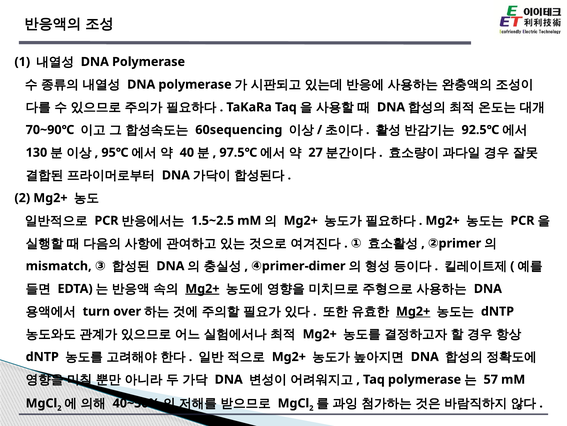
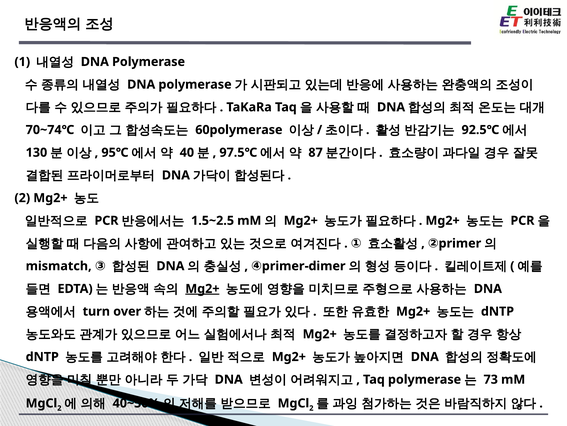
70~90℃: 70~90℃ -> 70~74℃ (50, 130)
60sequencing: 60sequencing -> 60polymerase (239, 130)
27: 27 -> 87 (316, 152)
Mg2+ underline: present -> none (413, 311)
57: 57 -> 73 (491, 379)
